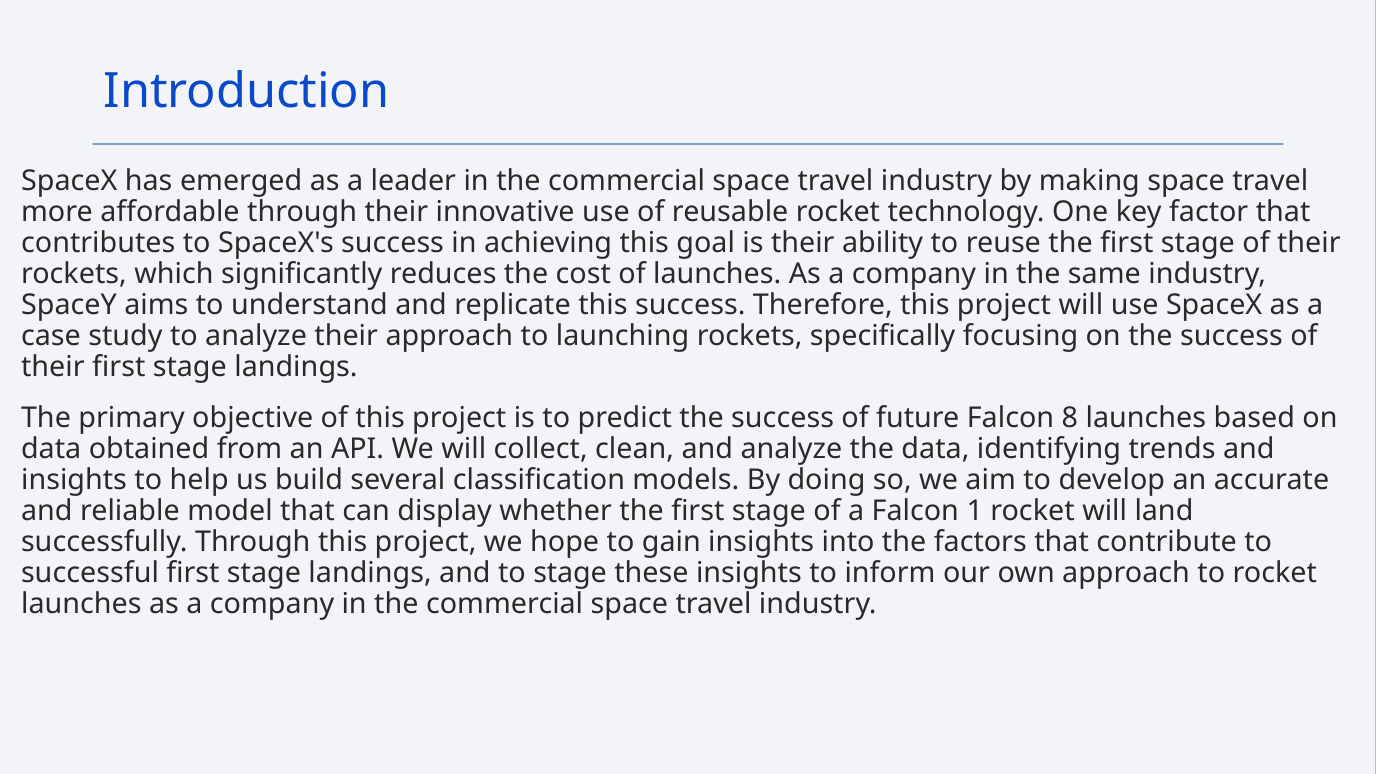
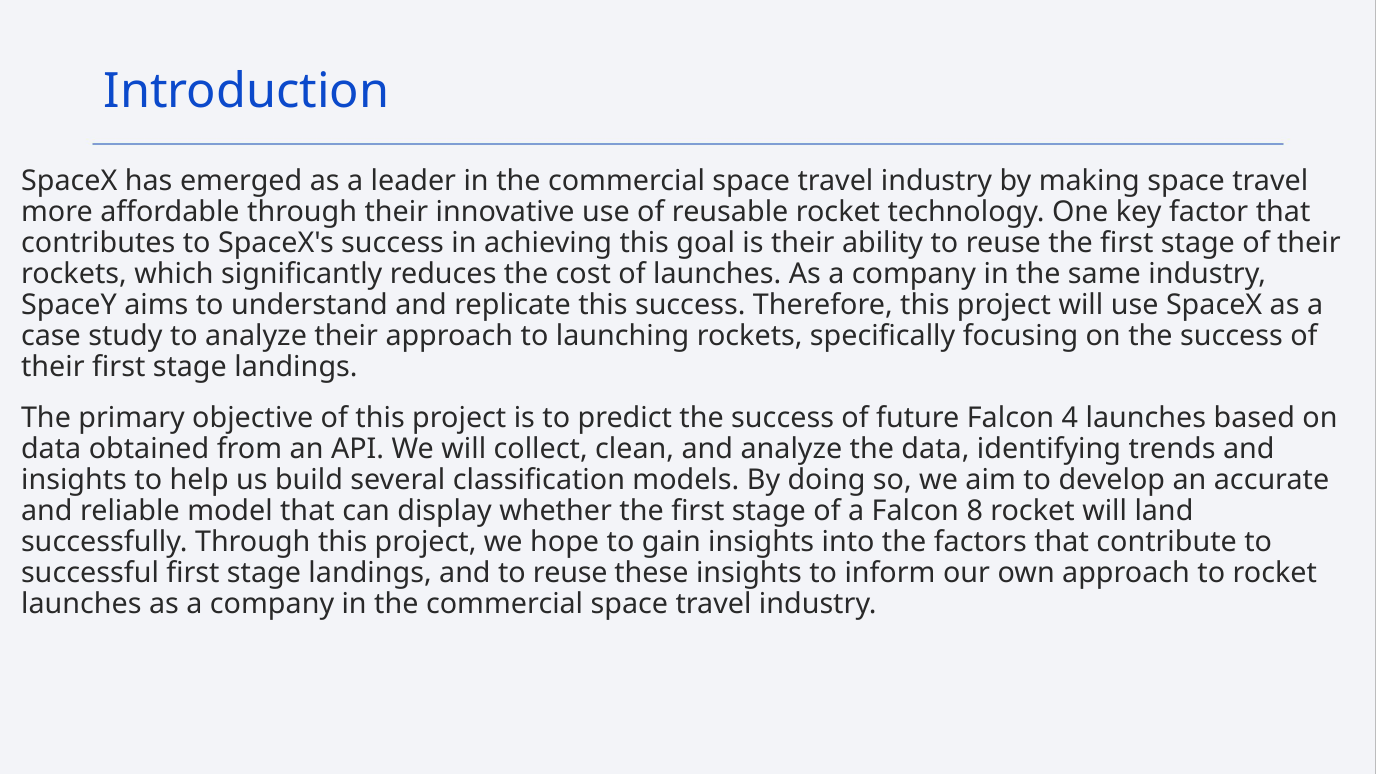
8: 8 -> 4 (1070, 418)
1: 1 -> 8 (975, 511)
and to stage: stage -> reuse (570, 573)
